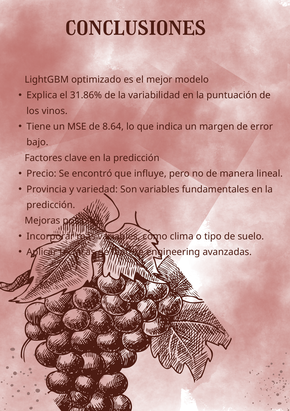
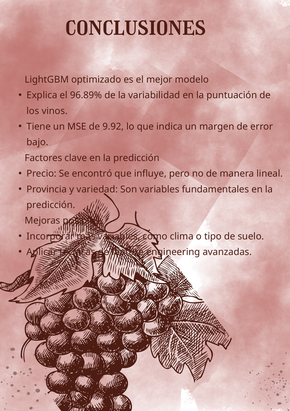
31.86%: 31.86% -> 96.89% (86, 95)
8.64: 8.64 -> 9.92 (113, 126)
